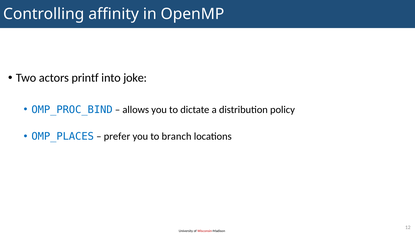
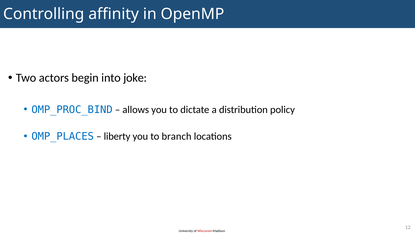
printf: printf -> begin (85, 78)
prefer: prefer -> liberty (117, 136)
